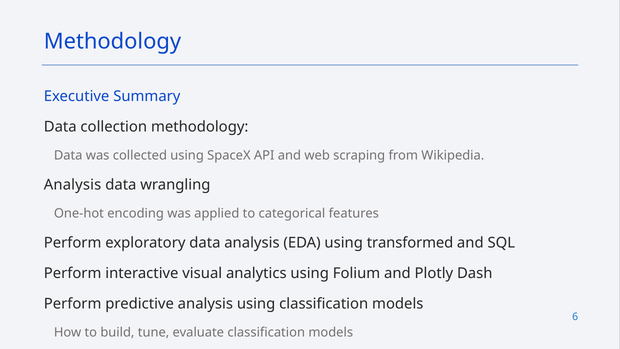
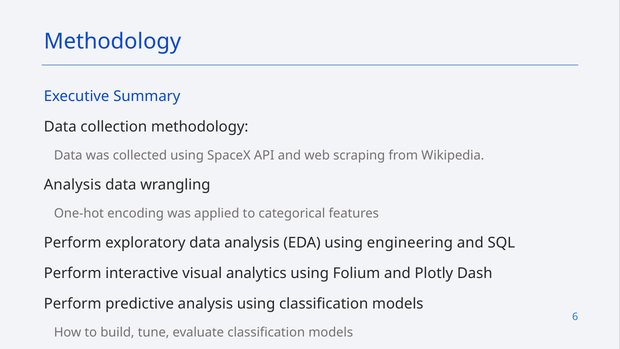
transformed: transformed -> engineering (410, 243)
